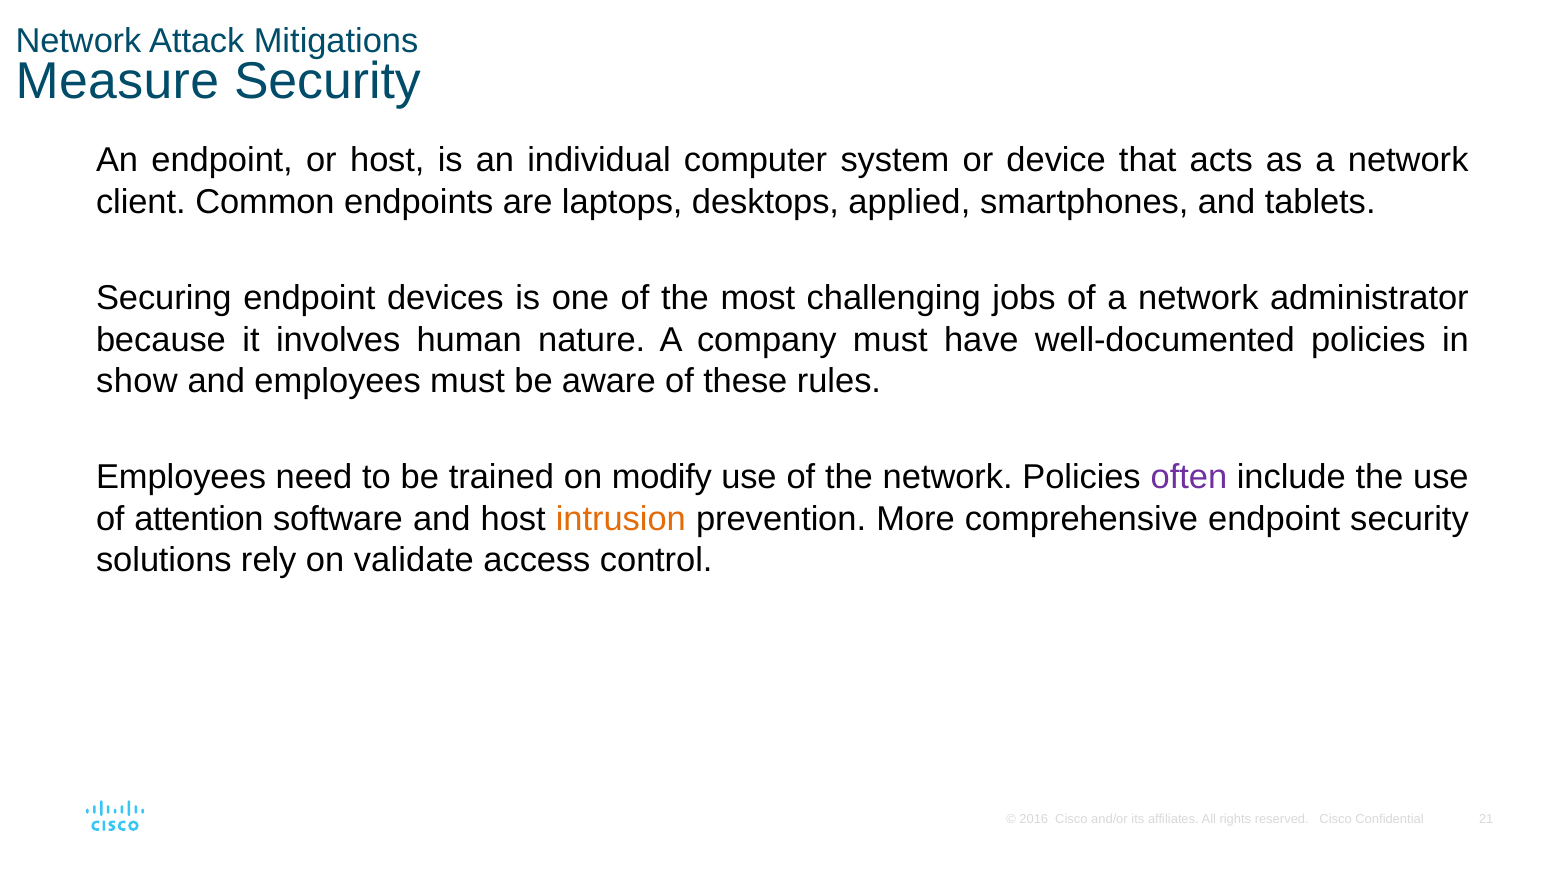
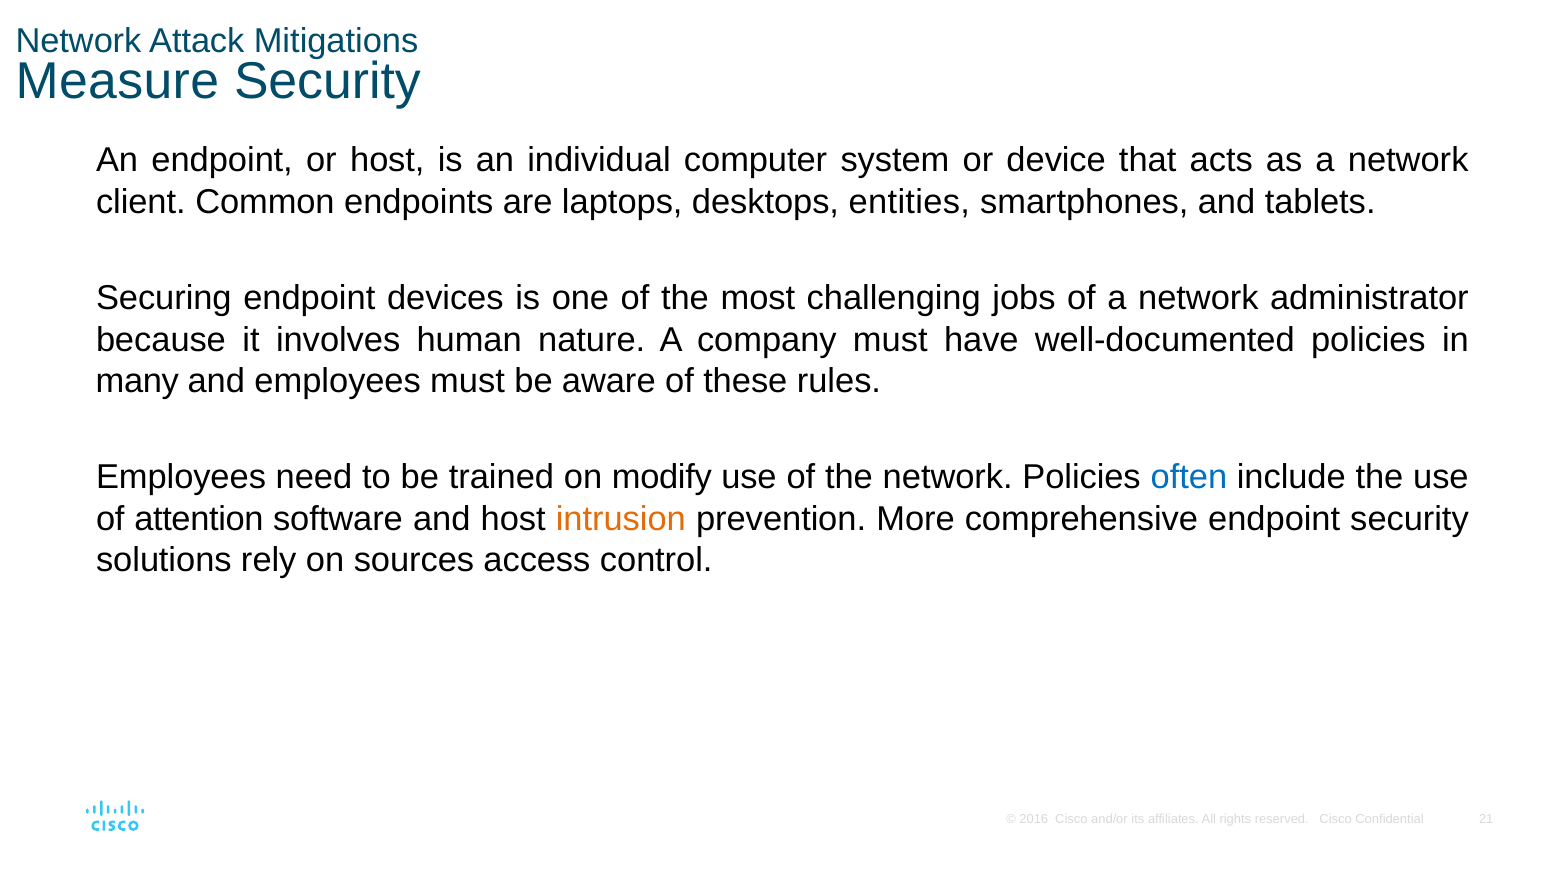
applied: applied -> entities (909, 202)
show: show -> many (137, 381)
often colour: purple -> blue (1189, 478)
validate: validate -> sources (414, 560)
